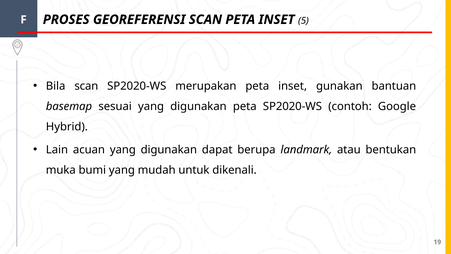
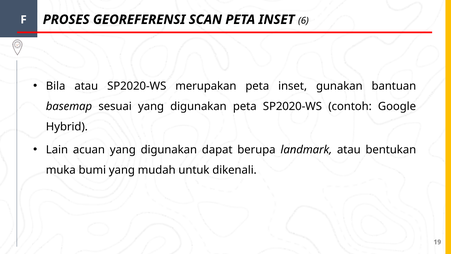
5: 5 -> 6 (303, 21)
Bila scan: scan -> atau (86, 86)
